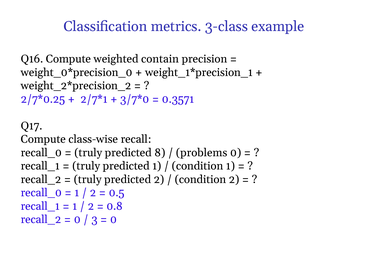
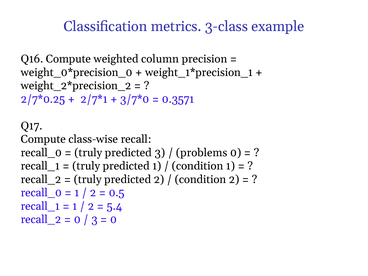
contain: contain -> column (160, 59)
predicted 8: 8 -> 3 (160, 153)
0.8: 0.8 -> 5.4 (114, 206)
